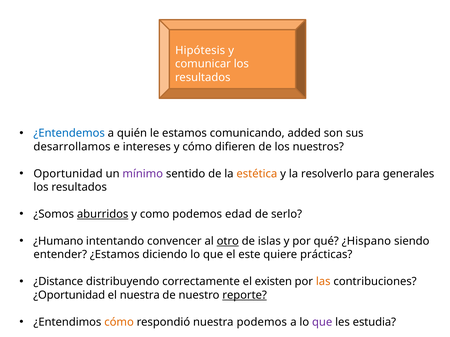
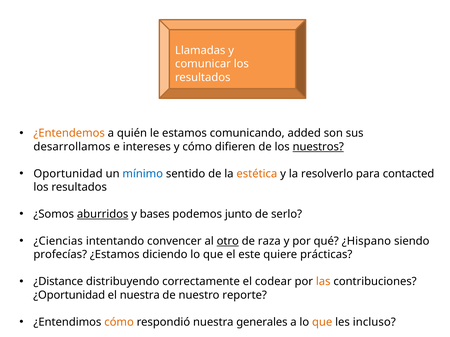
Hipótesis: Hipótesis -> Llamadas (200, 51)
¿Entendemos colour: blue -> orange (69, 133)
nuestros underline: none -> present (318, 147)
mínimo colour: purple -> blue (143, 174)
generales: generales -> contacted (409, 174)
como: como -> bases (155, 214)
edad: edad -> junto (239, 214)
¿Humano: ¿Humano -> ¿Ciencias (58, 241)
islas: islas -> raza (269, 241)
entender: entender -> profecías (60, 255)
el existen: existen -> codear (273, 282)
reporte underline: present -> none (245, 295)
nuestra podemos: podemos -> generales (262, 322)
que colour: purple -> orange (322, 322)
estudia: estudia -> incluso (374, 322)
